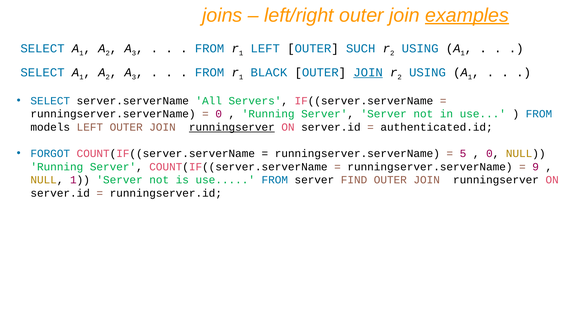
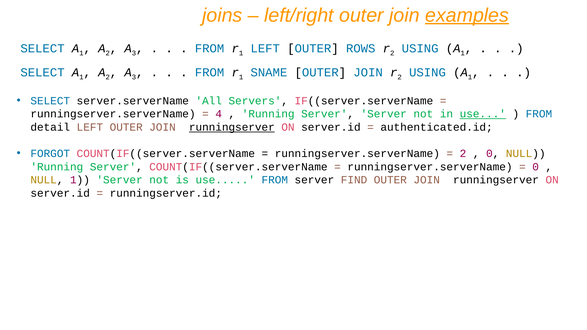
SUCH: SUCH -> ROWS (361, 48)
BLACK: BLACK -> SNAME (269, 72)
JOIN underline: present -> none (368, 72)
0: 0 -> 4 (219, 114)
use underline: none -> present (483, 114)
models: models -> detail (50, 127)
5: 5 -> 2 (463, 154)
9: 9 -> 0 (536, 167)
